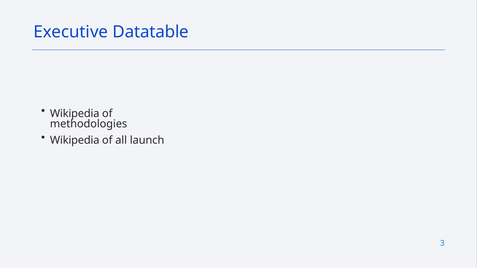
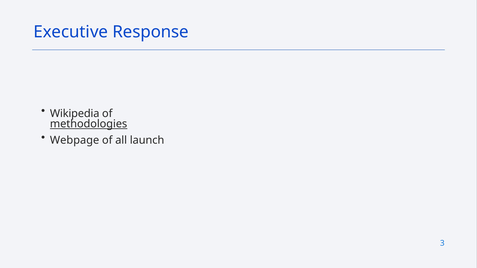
Datatable: Datatable -> Response (151, 32)
methodologies underline: none -> present (89, 124)
Wikipedia: Wikipedia -> Webpage (75, 140)
